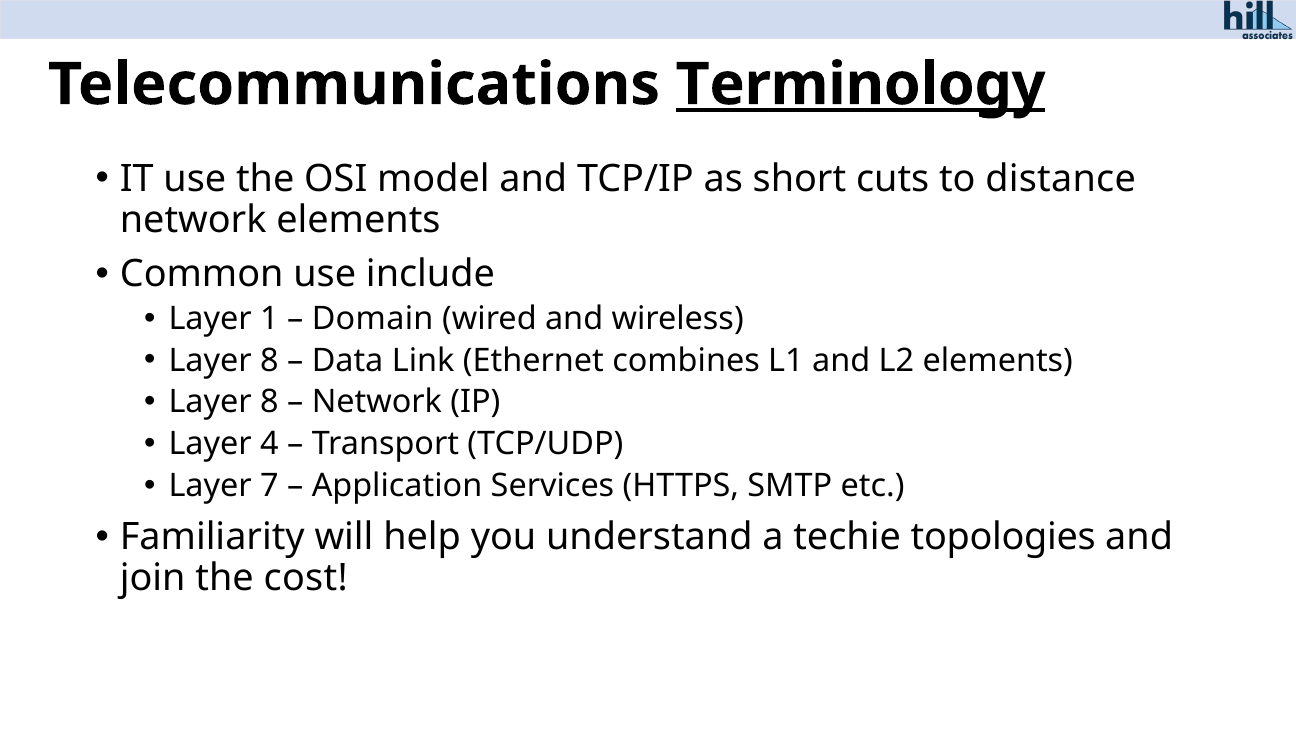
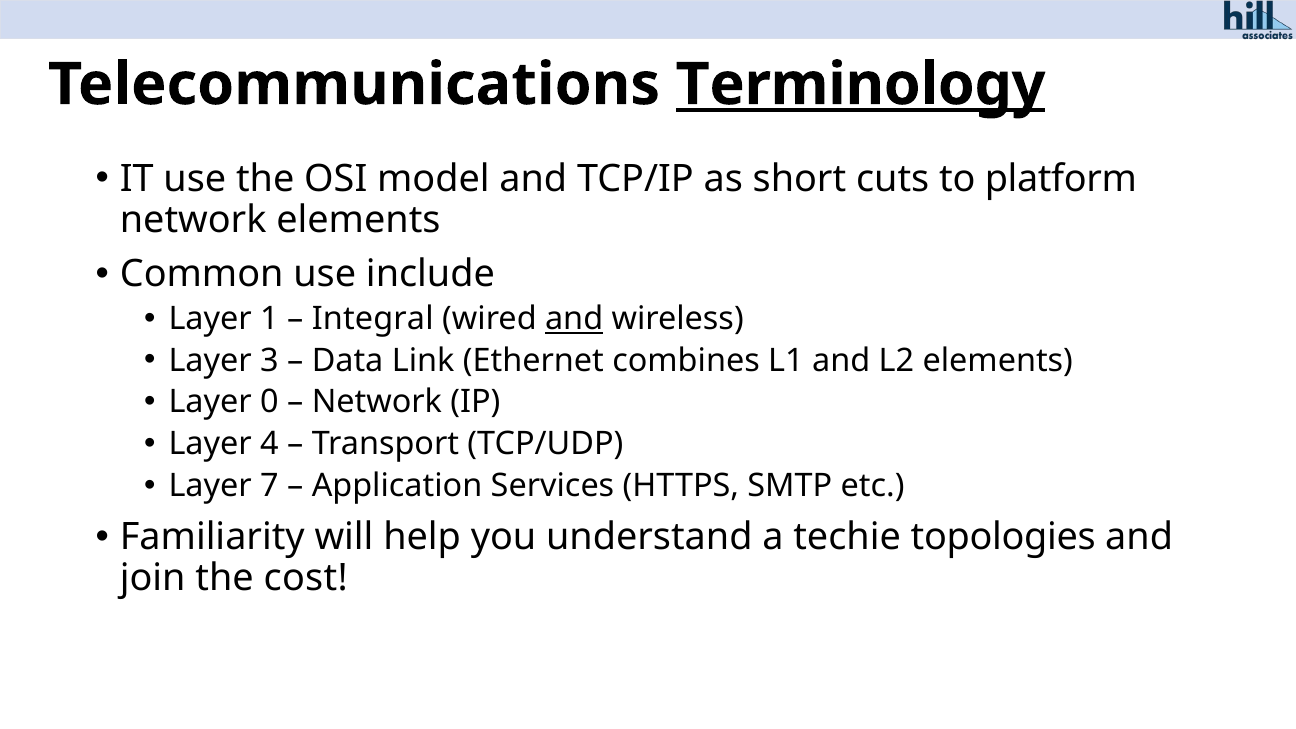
distance: distance -> platform (1061, 179)
Domain: Domain -> Integral (373, 319)
and underline: none -> present (574, 319)
8: 8 -> 3 (269, 360)
8: 8 -> 0 (269, 402)
